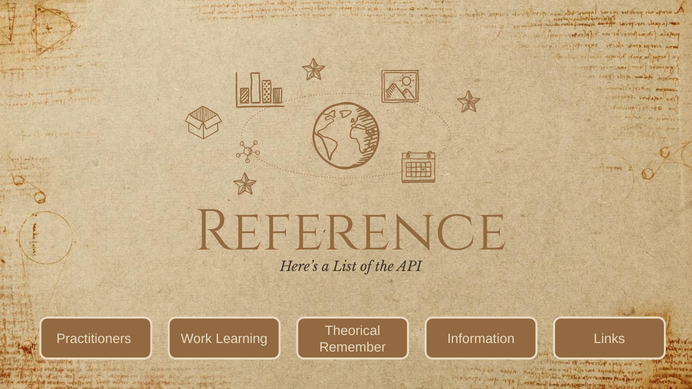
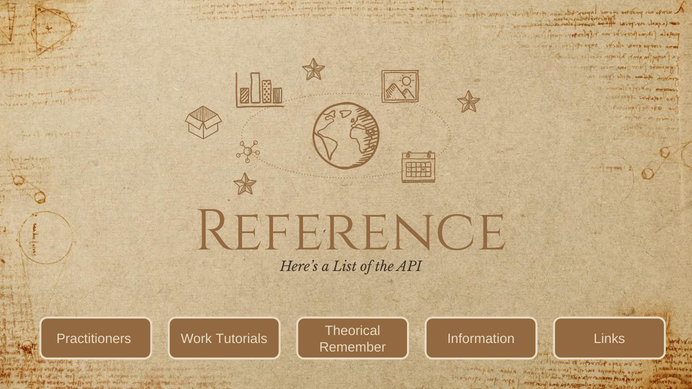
Learning: Learning -> Tutorials (242, 339)
